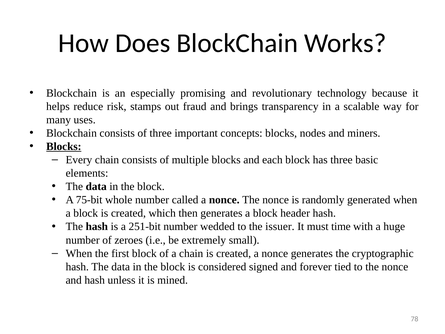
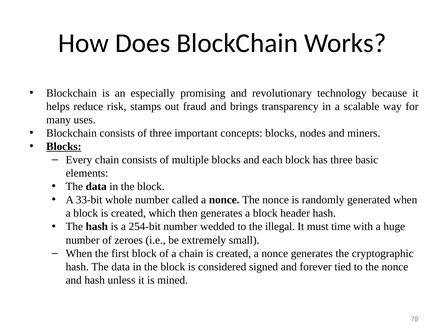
75-bit: 75-bit -> 33-bit (89, 200)
251-bit: 251-bit -> 254-bit (145, 226)
issuer: issuer -> illegal (280, 226)
